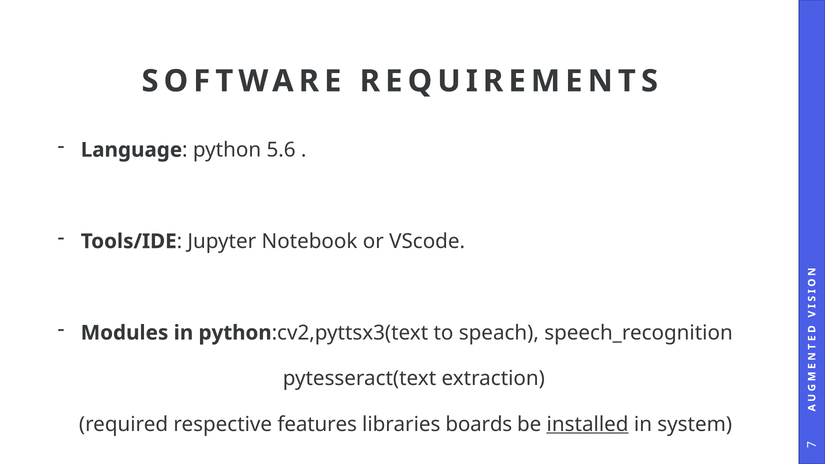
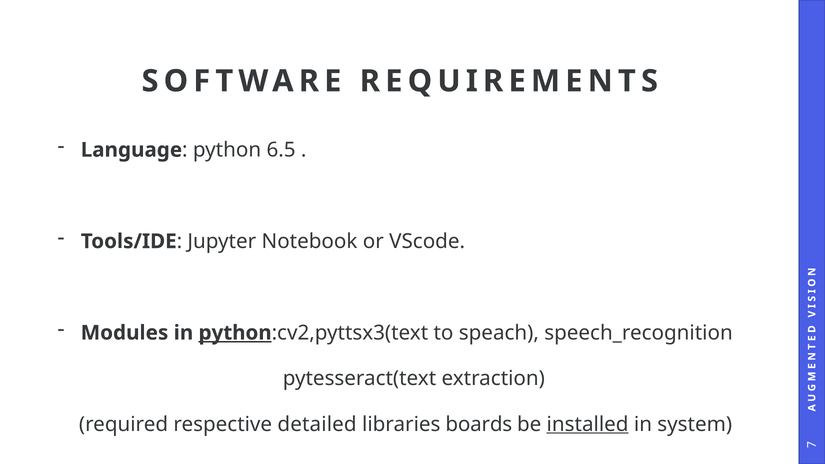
5.6: 5.6 -> 6.5 (281, 150)
python underline: none -> present (235, 333)
features: features -> detailed (317, 424)
